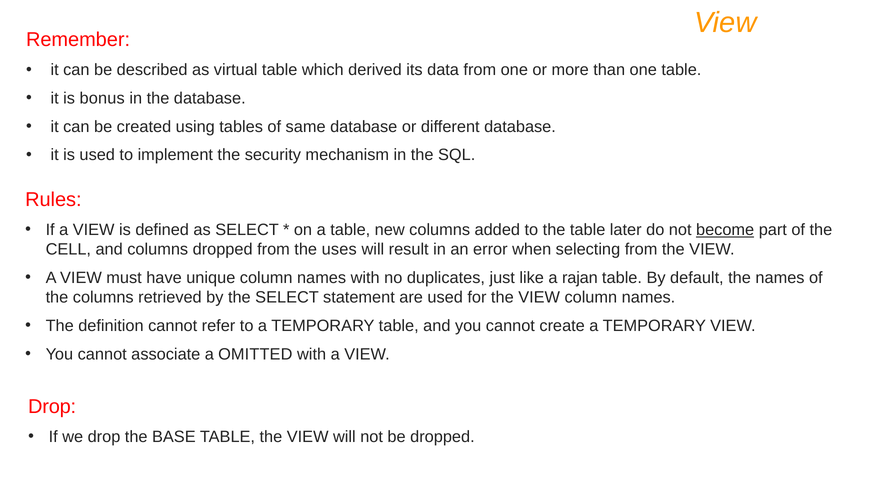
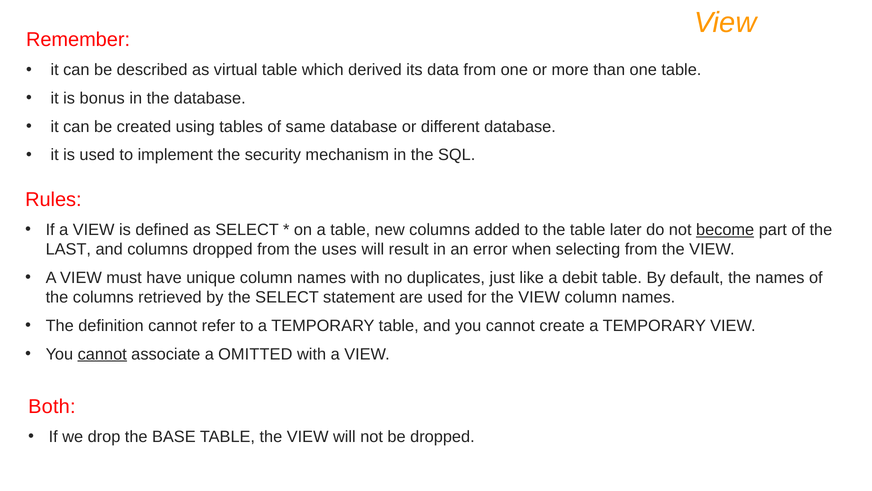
CELL: CELL -> LAST (68, 249)
rajan: rajan -> debit (580, 278)
cannot underline: none -> present (102, 354)
Drop: Drop -> Both (52, 406)
